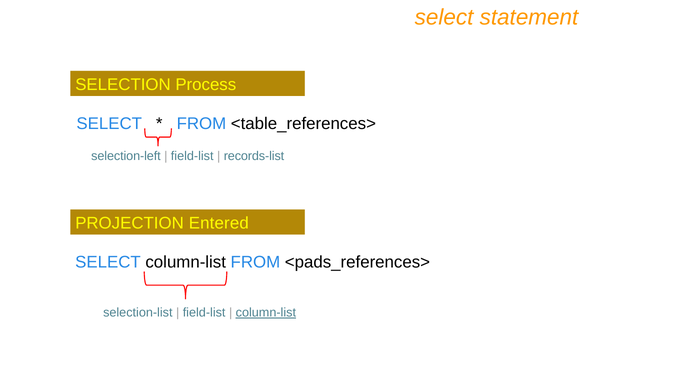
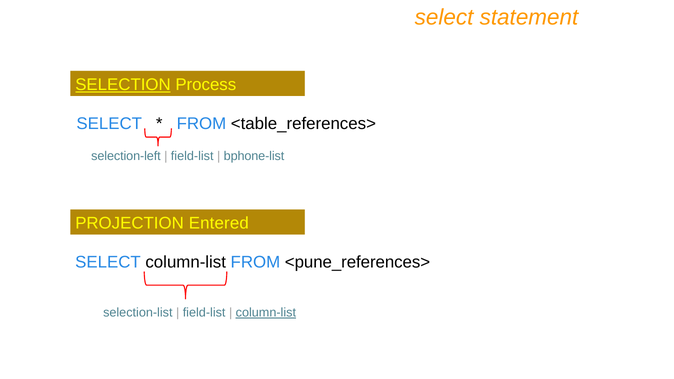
SELECTION underline: none -> present (123, 85)
records-list: records-list -> bphone-list (254, 156)
<pads_references>: <pads_references> -> <pune_references> (357, 262)
